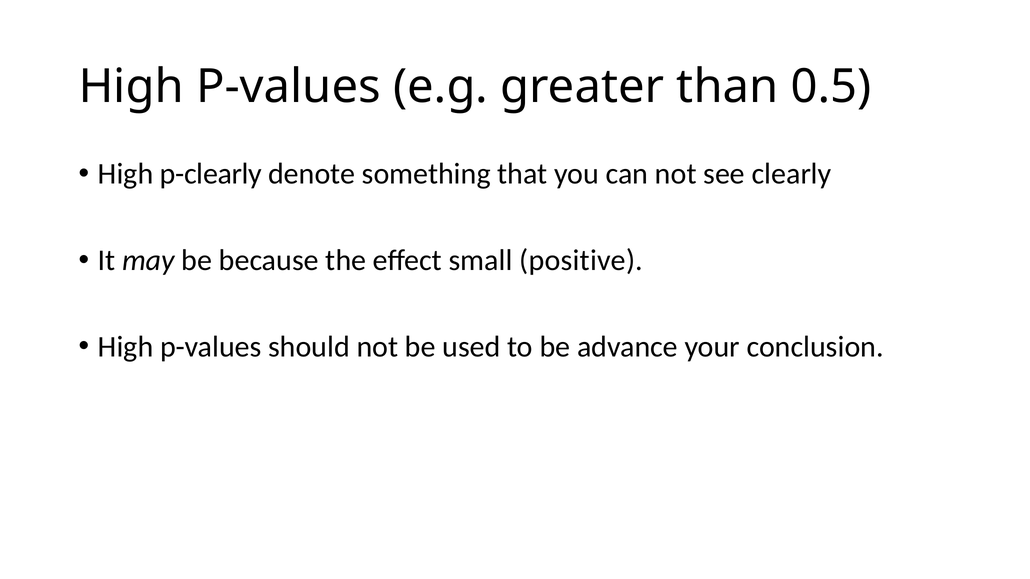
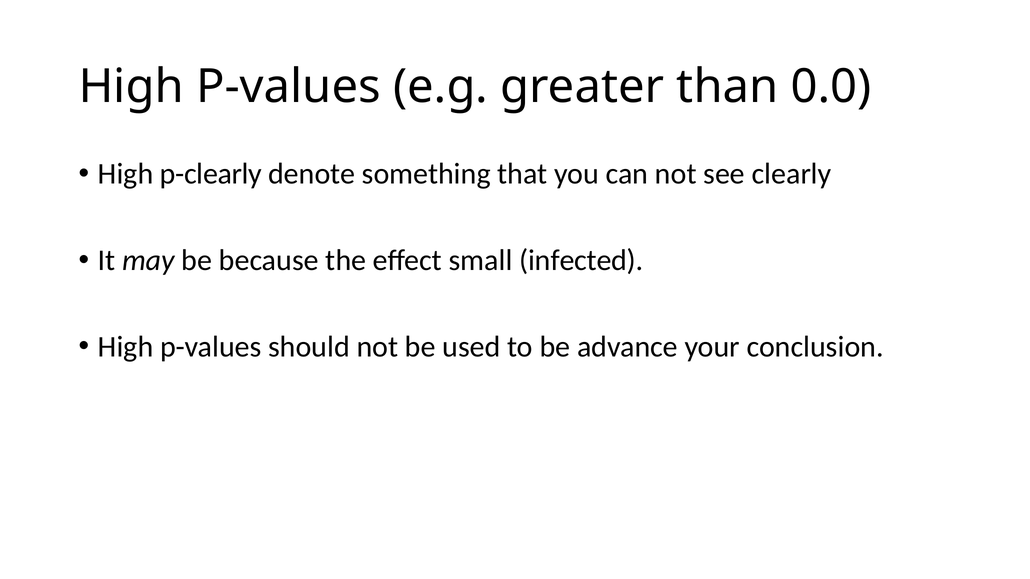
0.5: 0.5 -> 0.0 (831, 87)
positive: positive -> infected (581, 261)
